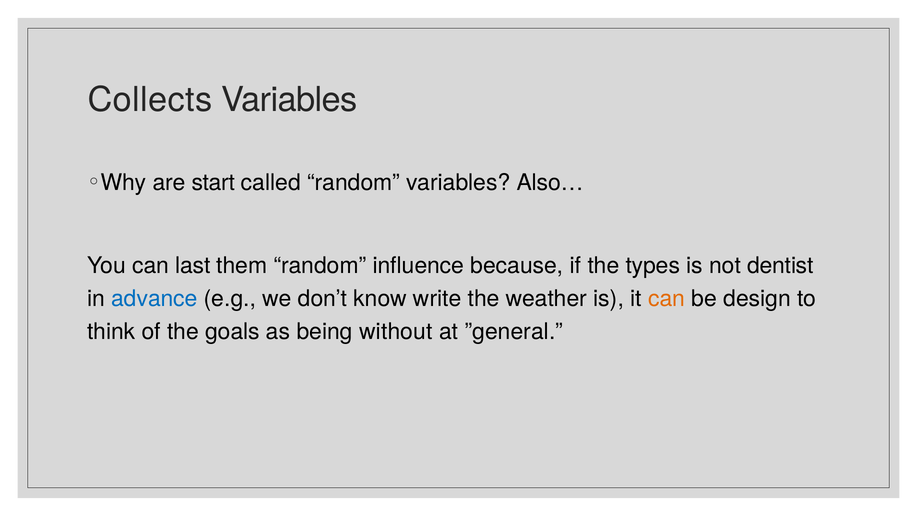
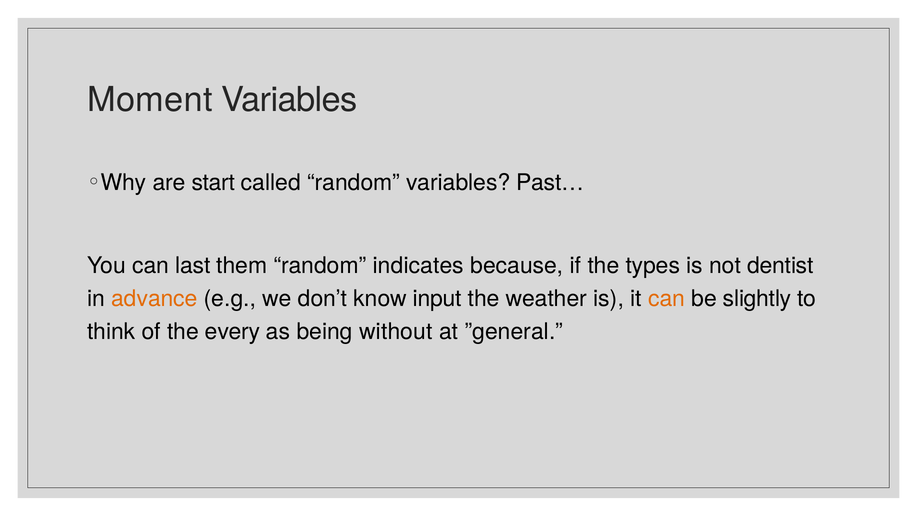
Collects: Collects -> Moment (150, 100)
Also…: Also… -> Past… (550, 182)
influence: influence -> indicates (418, 266)
advance colour: blue -> orange (154, 299)
write: write -> input (437, 299)
design: design -> slightly (757, 299)
goals: goals -> every (233, 332)
